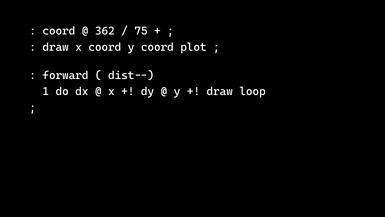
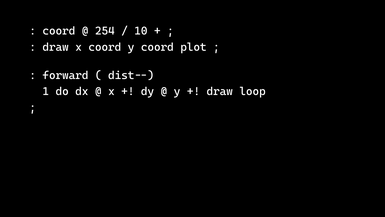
362: 362 -> 254 (105, 31)
75: 75 -> 10 (141, 31)
